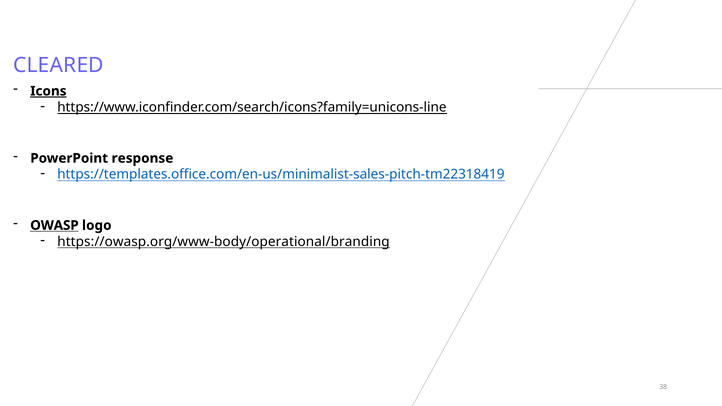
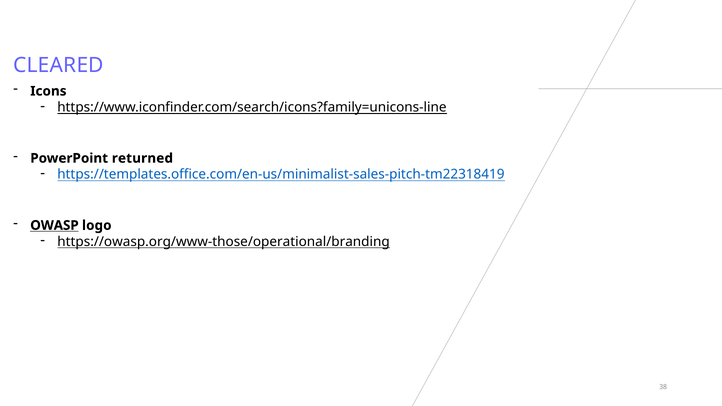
Icons underline: present -> none (48, 91)
response: response -> returned (142, 158)
https://owasp.org/www-body/operational/branding: https://owasp.org/www-body/operational/branding -> https://owasp.org/www-those/operational/branding (224, 242)
